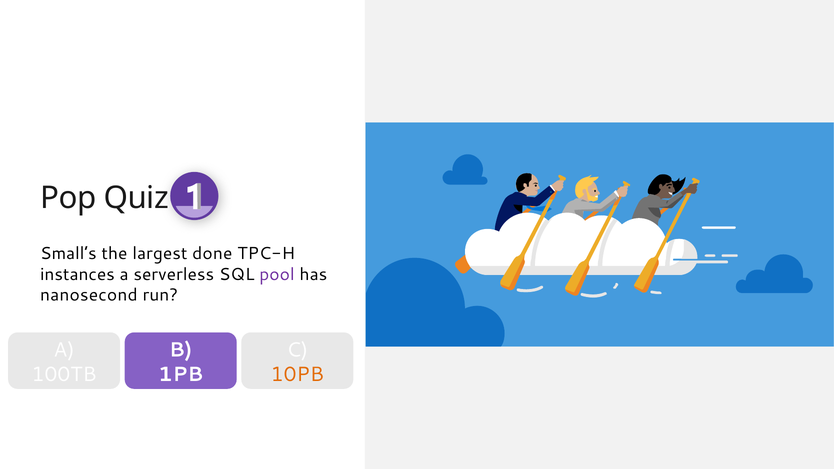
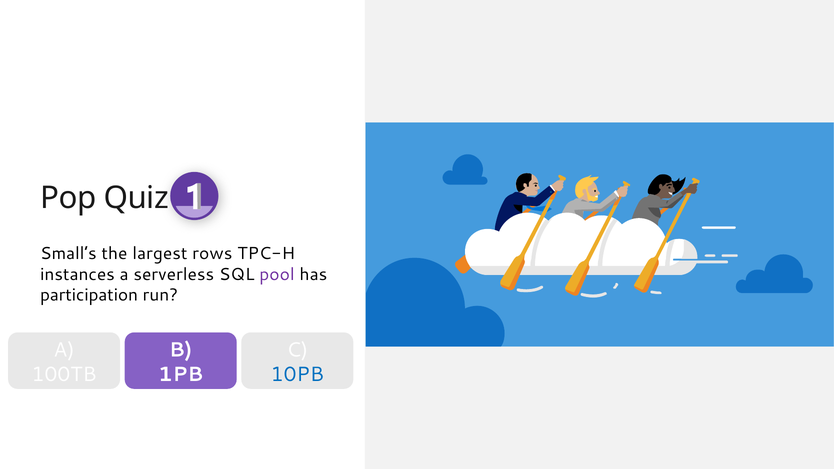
done: done -> rows (212, 253)
nanosecond: nanosecond -> participation (89, 295)
10PB colour: orange -> blue (297, 374)
